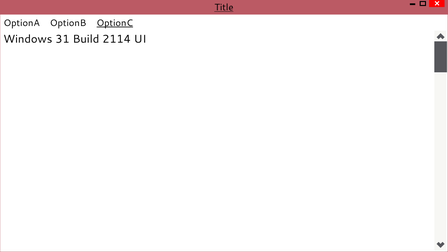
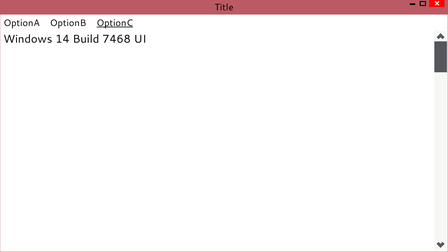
Title underline: present -> none (224, 7)
31: 31 -> 14 (62, 39)
2114: 2114 -> 7468 (117, 39)
